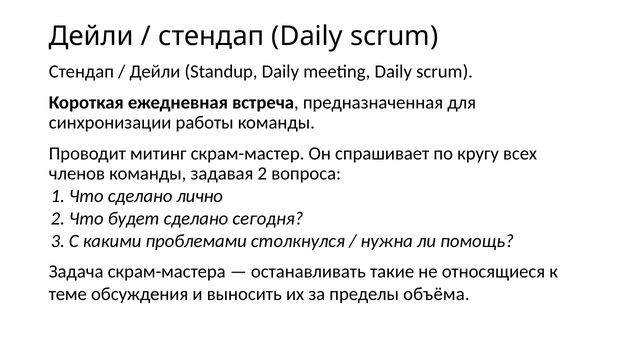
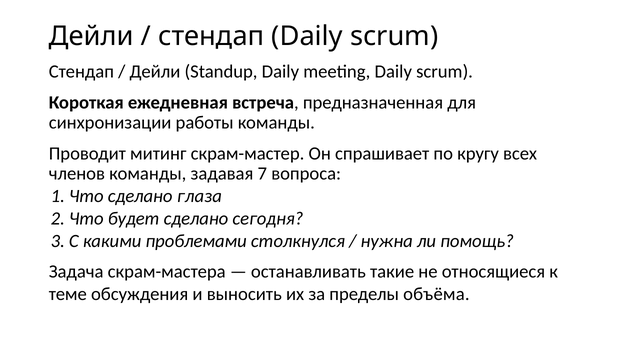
задавая 2: 2 -> 7 (262, 174)
лично: лично -> глаза (199, 196)
